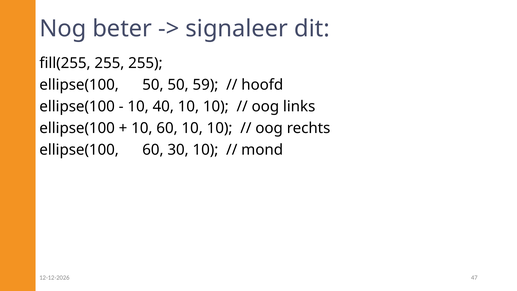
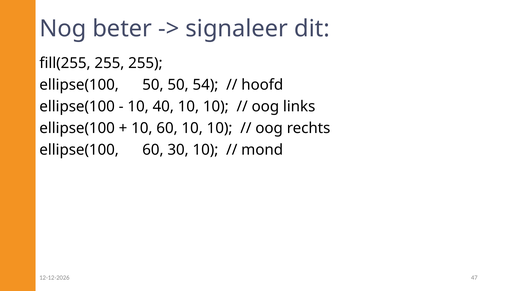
59: 59 -> 54 (205, 85)
